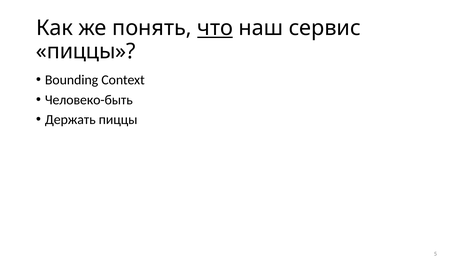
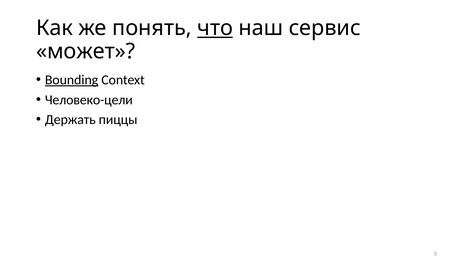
пиццы: пиццы -> может (86, 51)
Bounding underline: none -> present (72, 80)
Человеко-быть: Человеко-быть -> Человеко-цели (89, 100)
